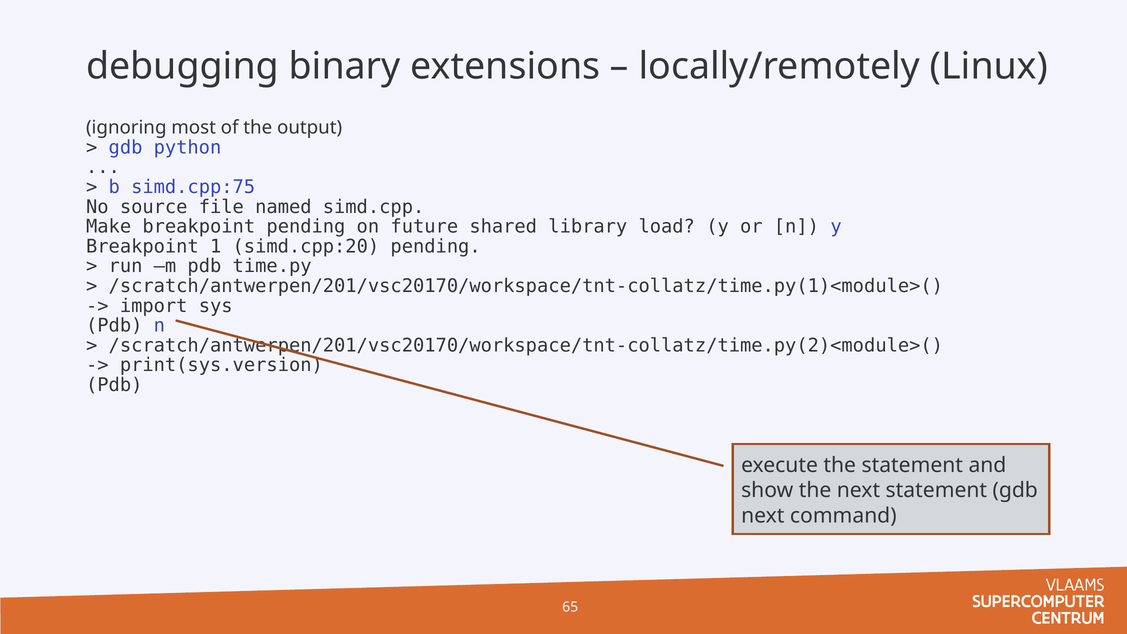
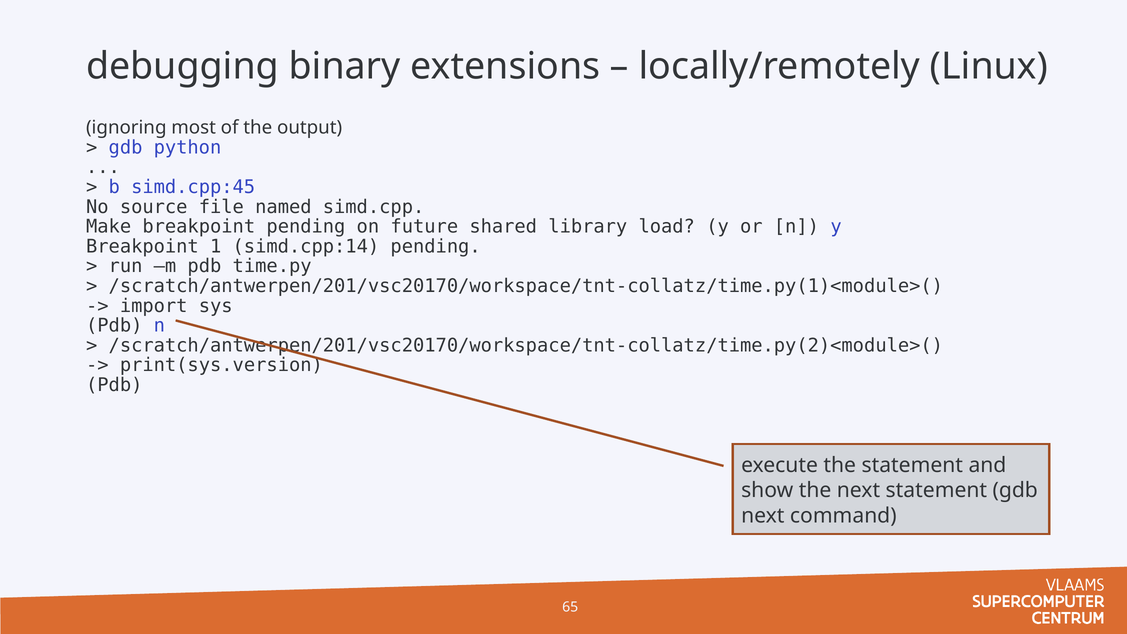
simd.cpp:75: simd.cpp:75 -> simd.cpp:45 (193, 187)
simd.cpp:20: simd.cpp:20 -> simd.cpp:14 (306, 246)
